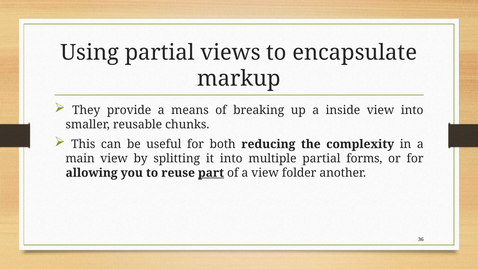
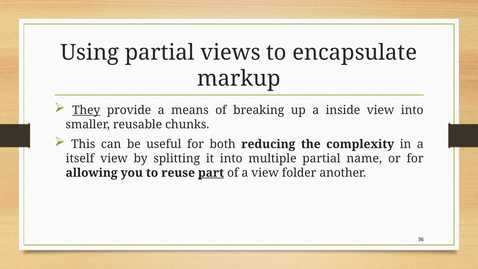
They underline: none -> present (86, 110)
main: main -> itself (80, 158)
forms: forms -> name (364, 158)
